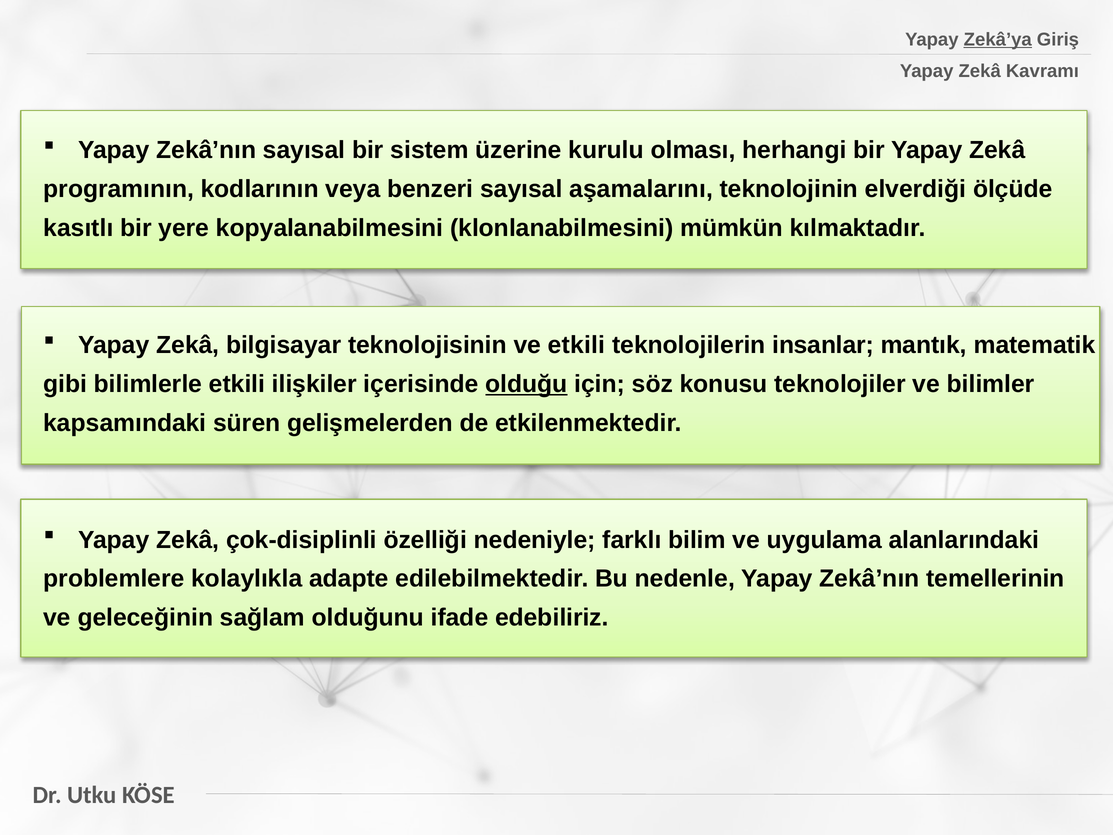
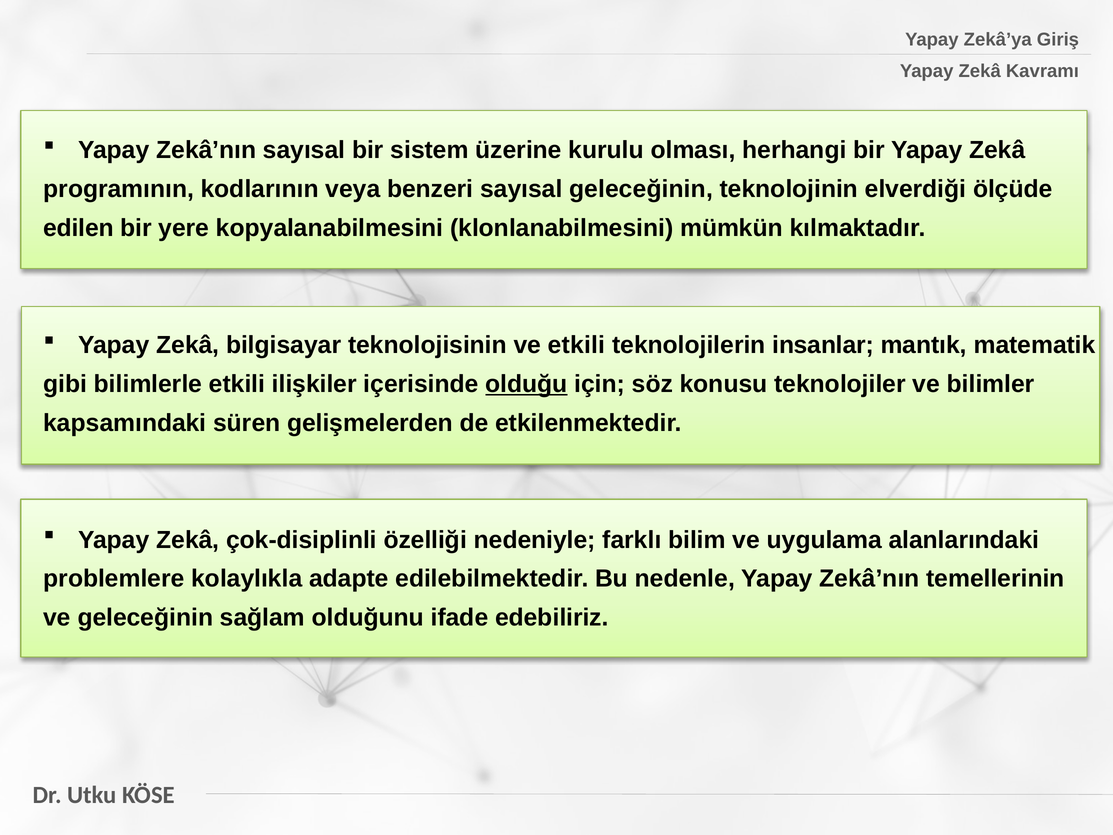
Zekâ’ya underline: present -> none (998, 39)
sayısal aşamalarını: aşamalarını -> geleceğinin (641, 189)
kasıtlı: kasıtlı -> edilen (79, 228)
